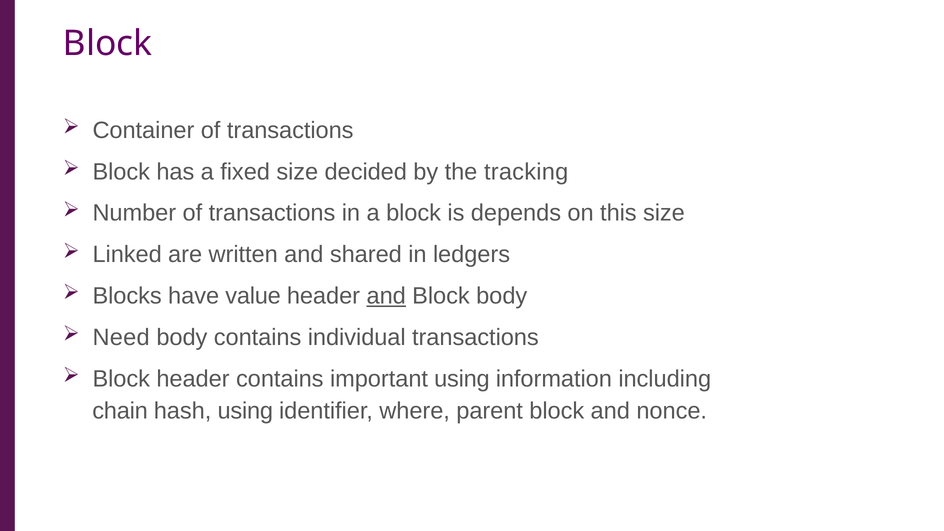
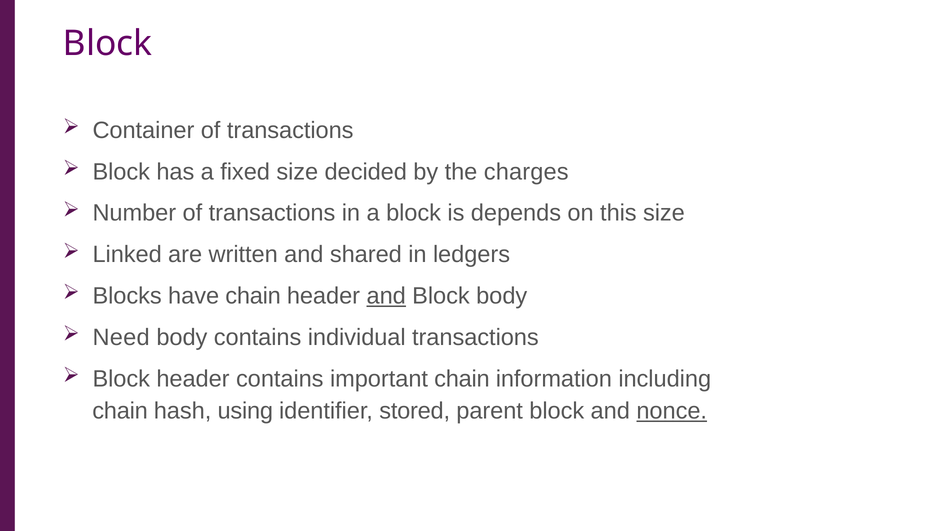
tracking: tracking -> charges (526, 172)
have value: value -> chain (253, 296)
important using: using -> chain (462, 379)
where: where -> stored (415, 411)
nonce underline: none -> present (672, 411)
